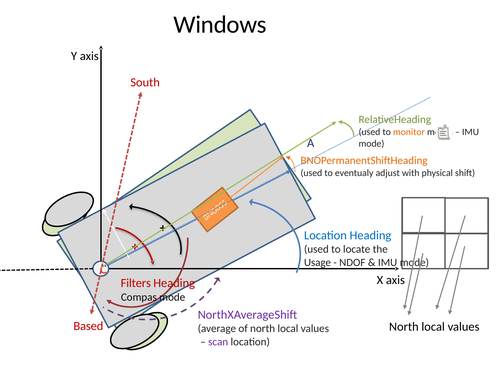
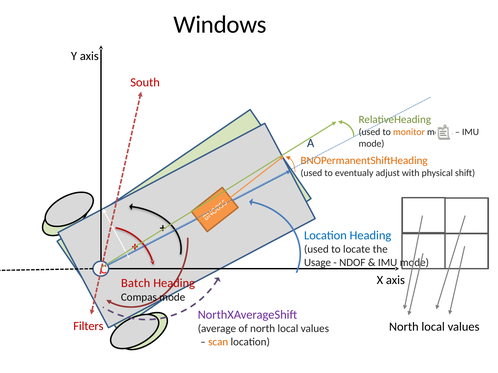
Filters: Filters -> Batch (136, 284)
Based: Based -> Filters (88, 327)
scan colour: purple -> orange (218, 342)
